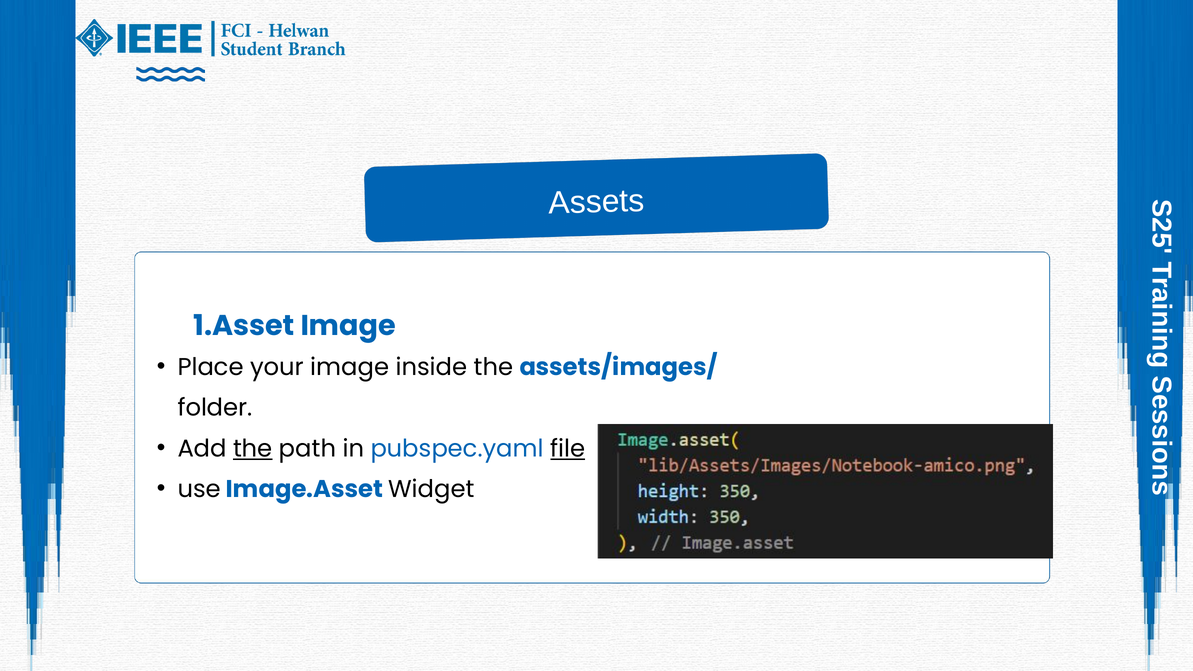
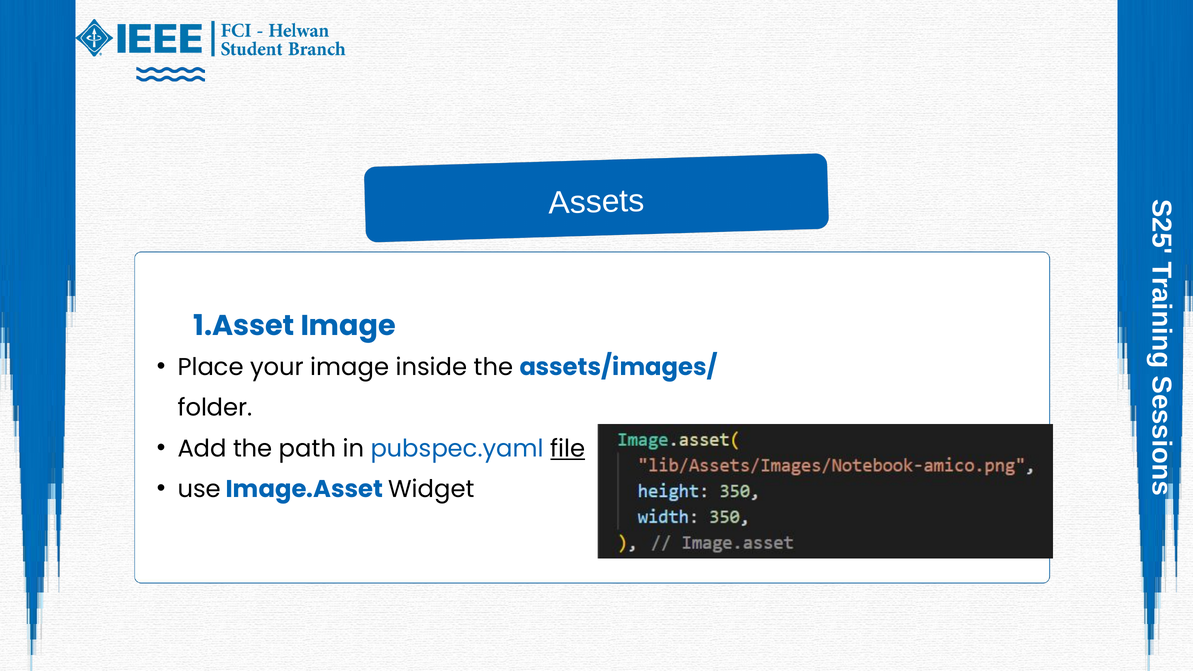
the underline: present -> none (253, 449)
